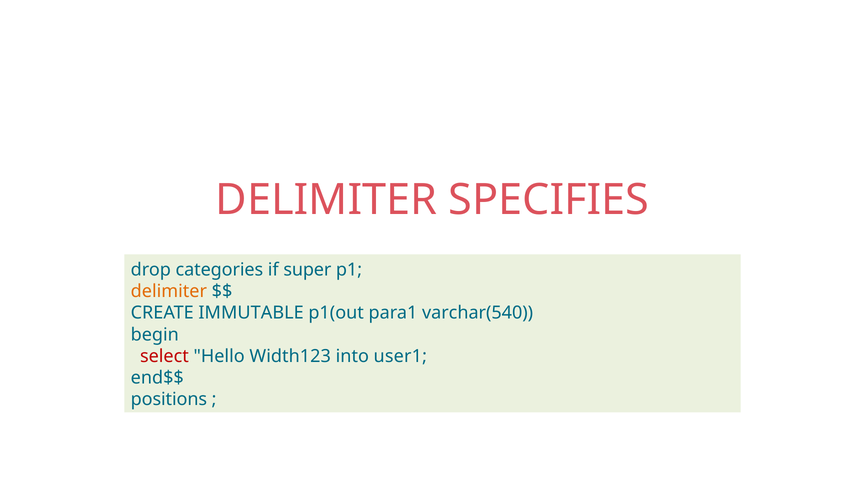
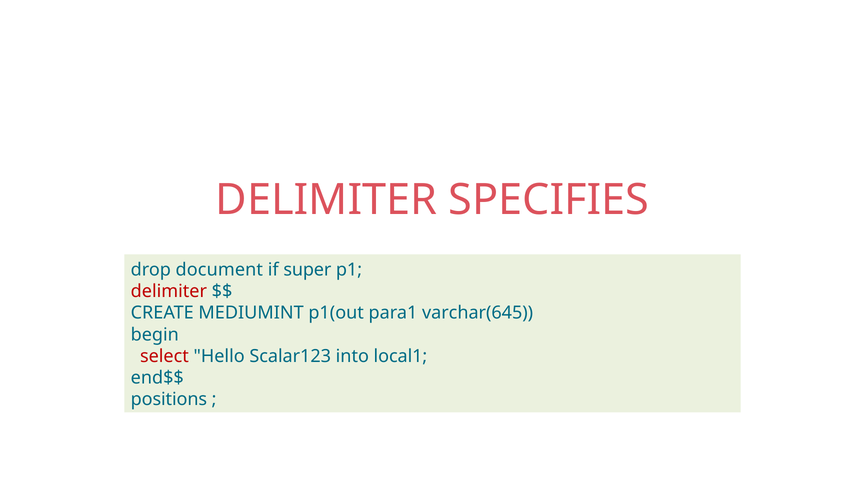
categories: categories -> document (219, 269)
delimiter colour: orange -> red (169, 291)
IMMUTABLE: IMMUTABLE -> MEDIUMINT (251, 313)
varchar(540: varchar(540 -> varchar(645 (478, 313)
Width123: Width123 -> Scalar123 (290, 356)
user1: user1 -> local1 (400, 356)
